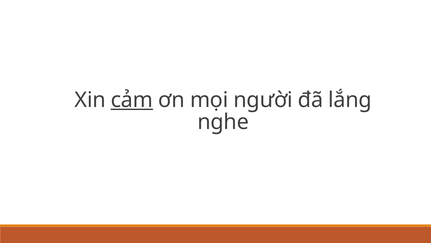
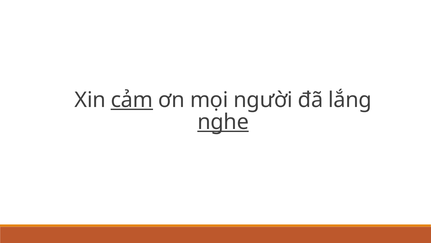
nghe underline: none -> present (223, 122)
